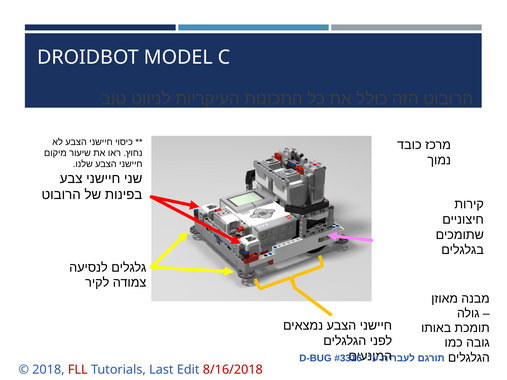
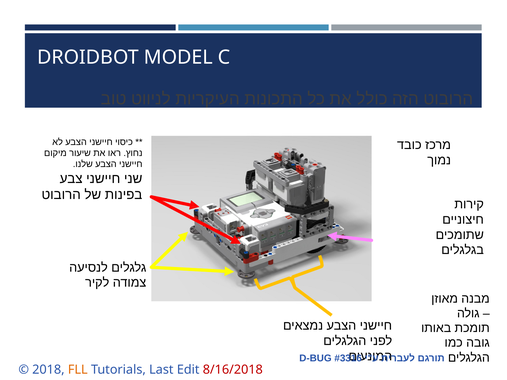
FLL colour: red -> orange (78, 370)
